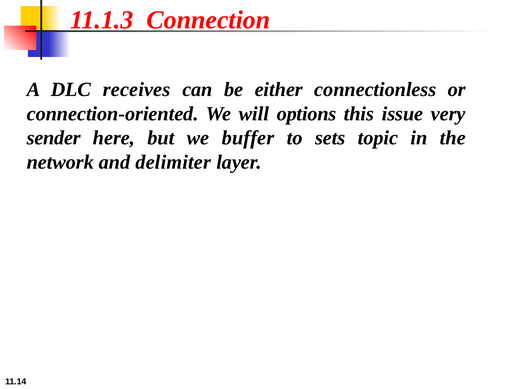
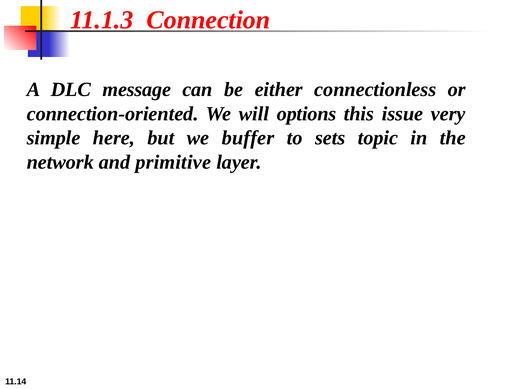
receives: receives -> message (137, 90)
sender: sender -> simple (54, 138)
delimiter: delimiter -> primitive (173, 162)
